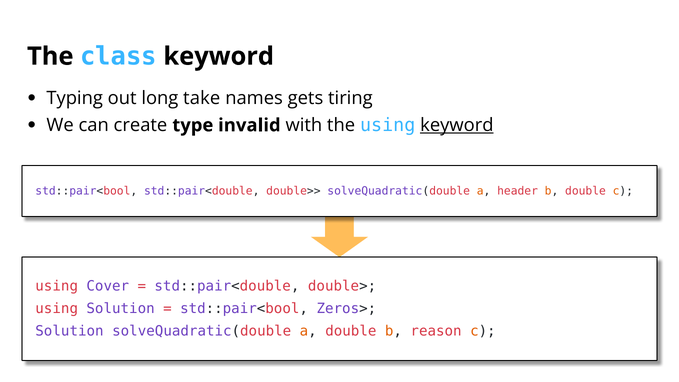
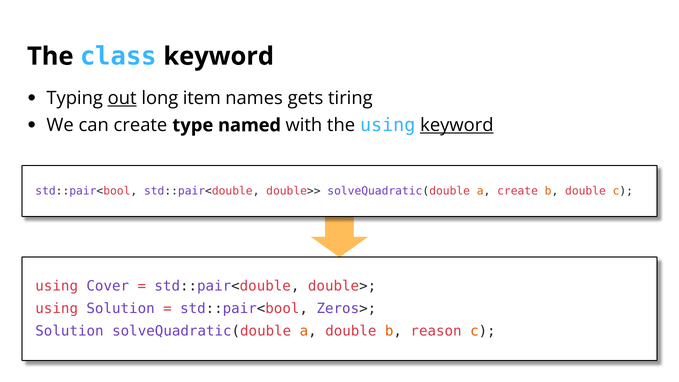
out underline: none -> present (122, 98)
take: take -> item (202, 98)
invalid: invalid -> named (250, 125)
a header: header -> create (518, 191)
